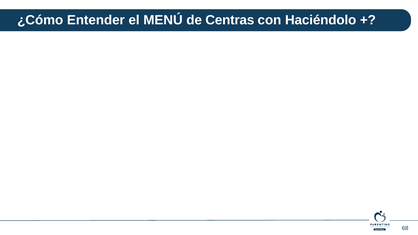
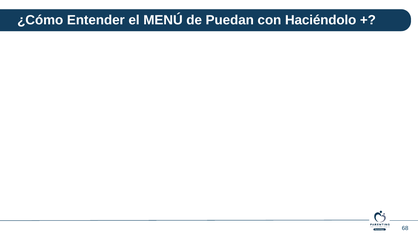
Centras: Centras -> Puedan (230, 20)
